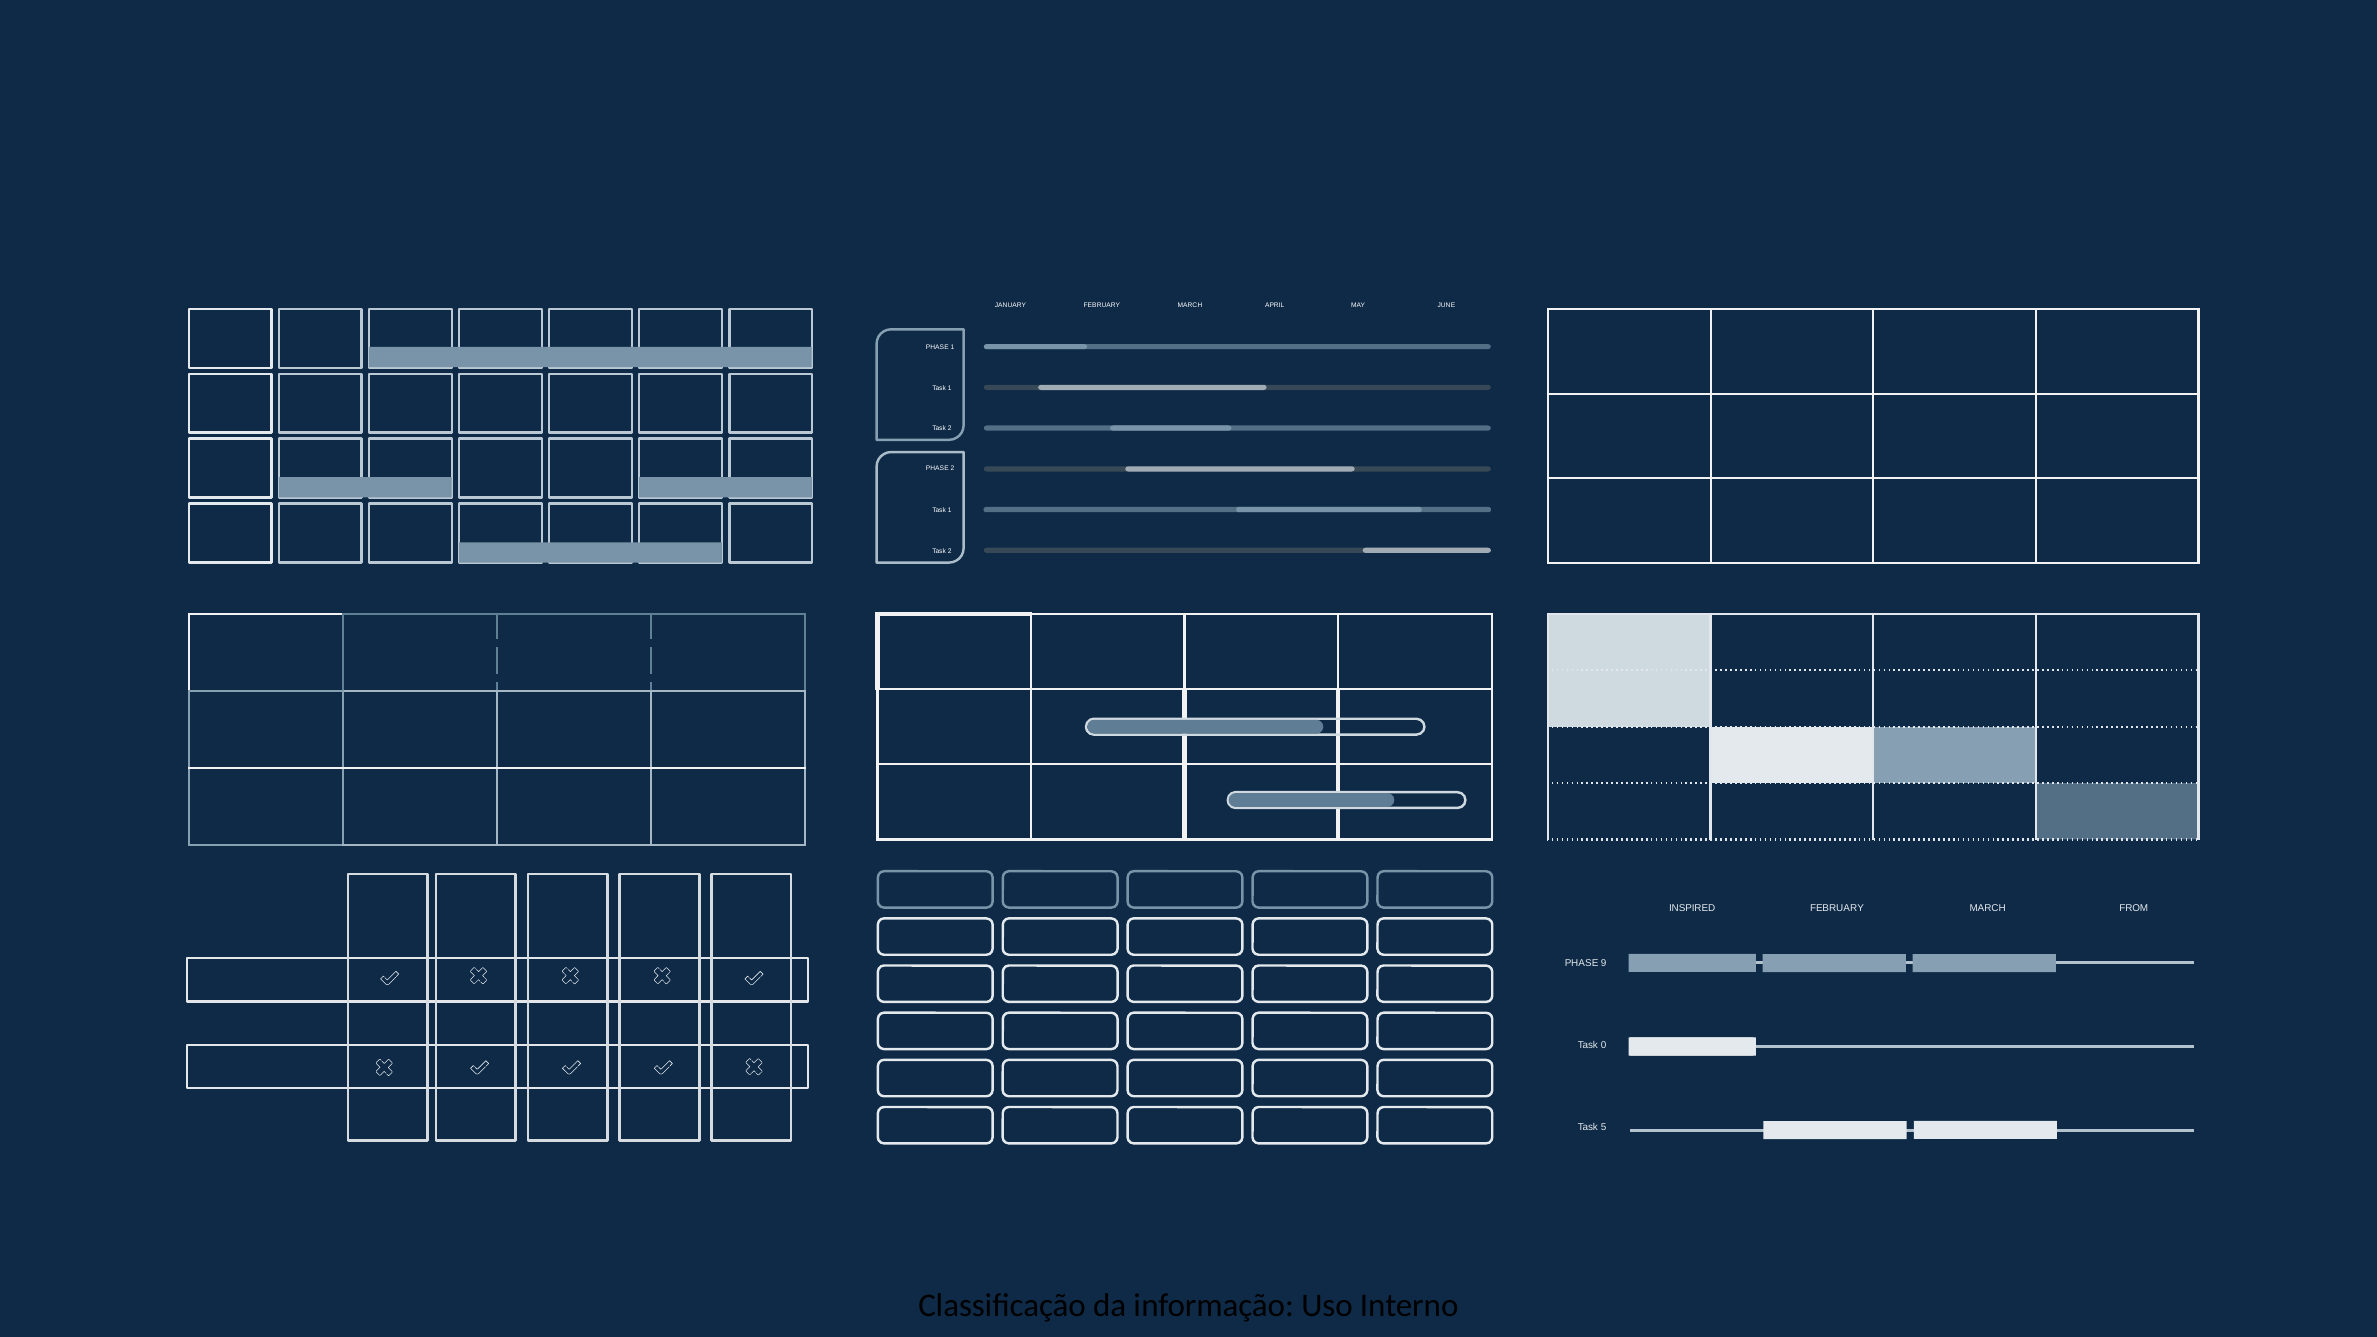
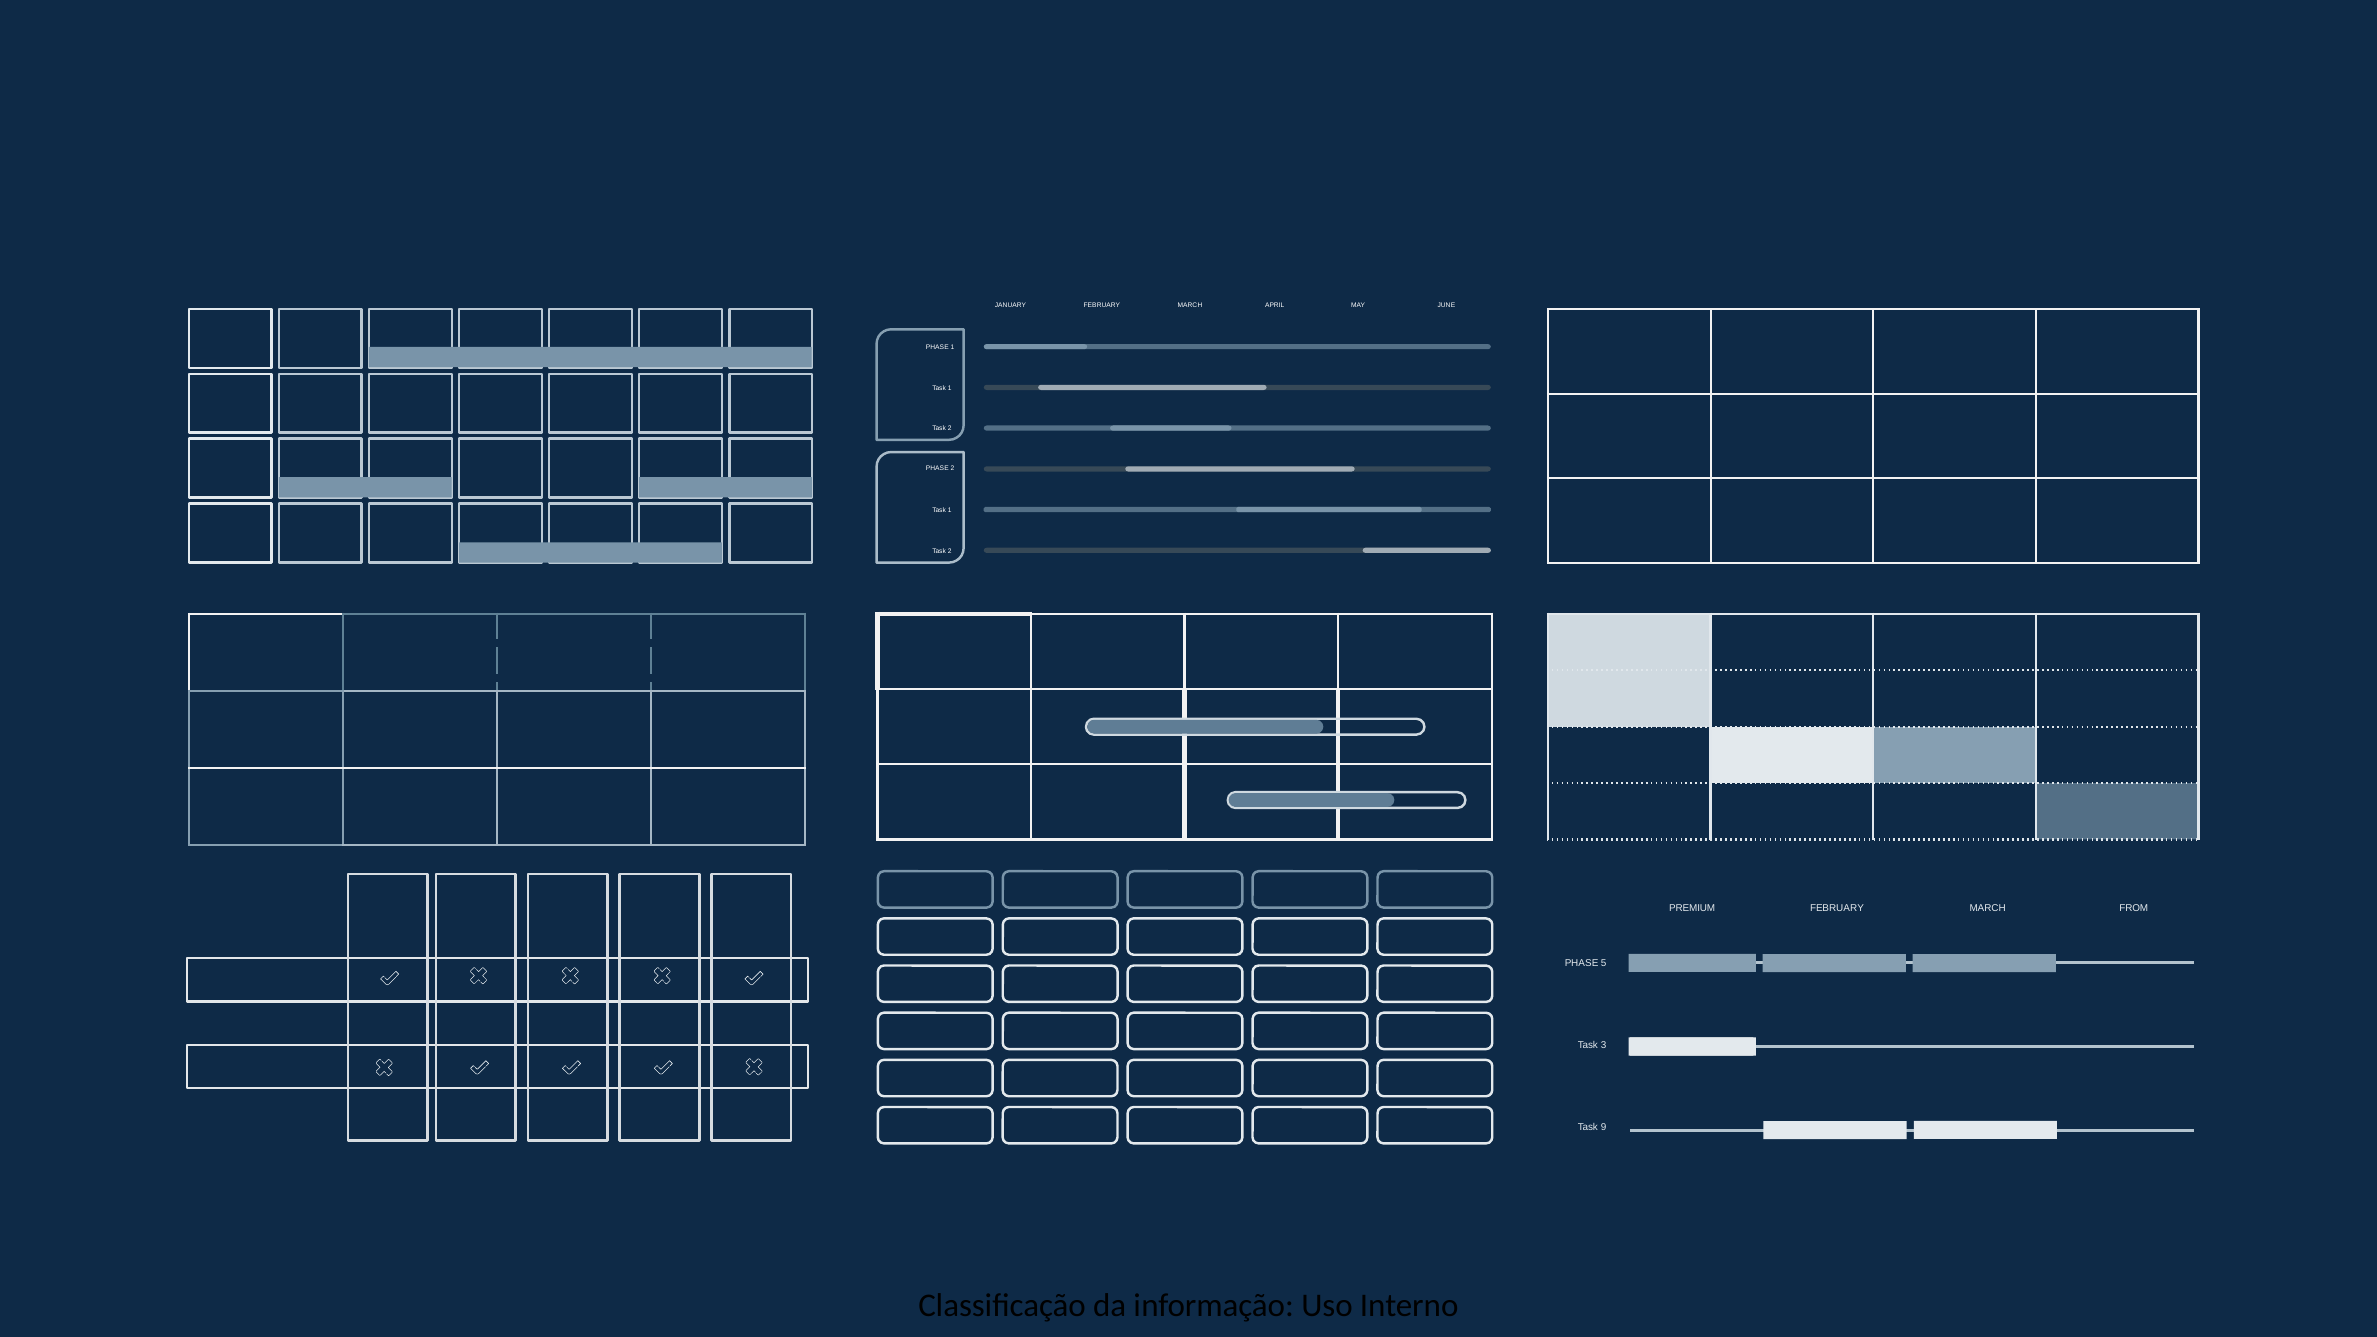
INSPIRED: INSPIRED -> PREMIUM (1692, 909)
9: 9 -> 5 (1604, 963)
0: 0 -> 3 (1604, 1046)
5: 5 -> 9 (1604, 1128)
